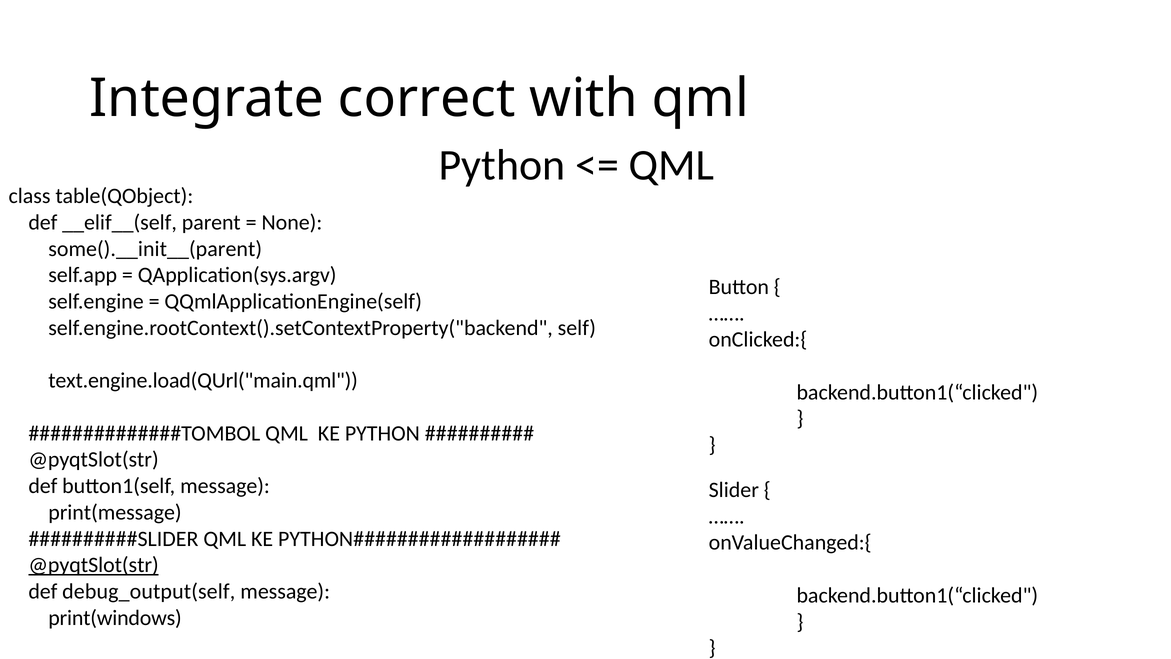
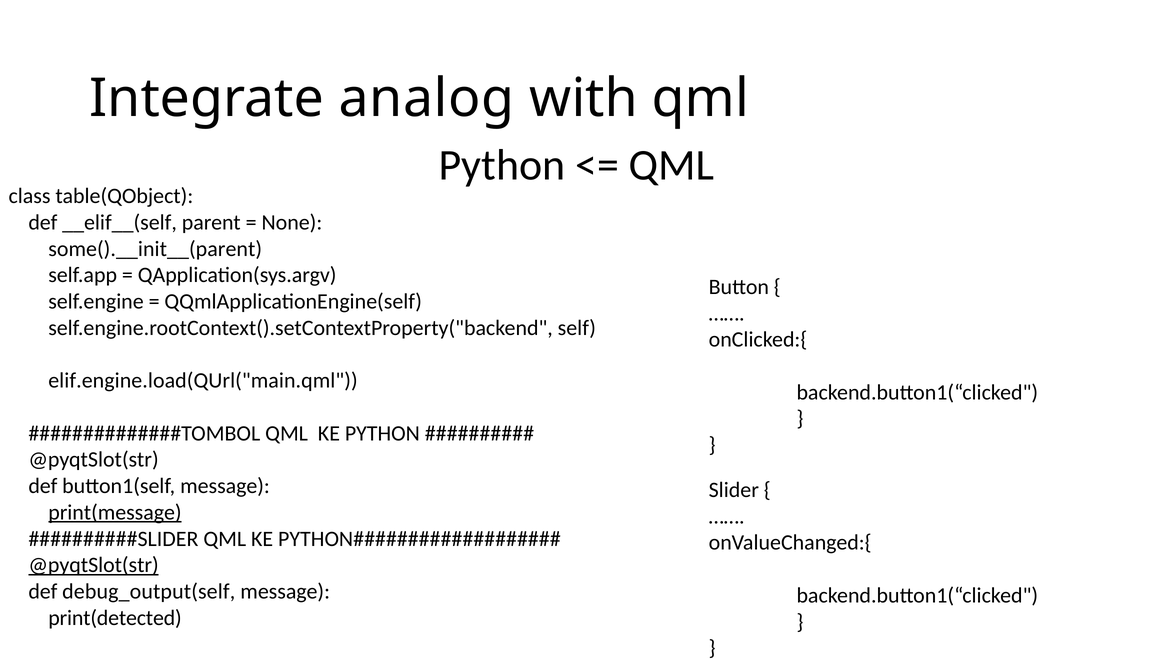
correct: correct -> analog (426, 98)
text.engine.load(QUrl("main.qml: text.engine.load(QUrl("main.qml -> elif.engine.load(QUrl("main.qml (203, 380)
print(message underline: none -> present (115, 512)
print(windows: print(windows -> print(detected (115, 618)
